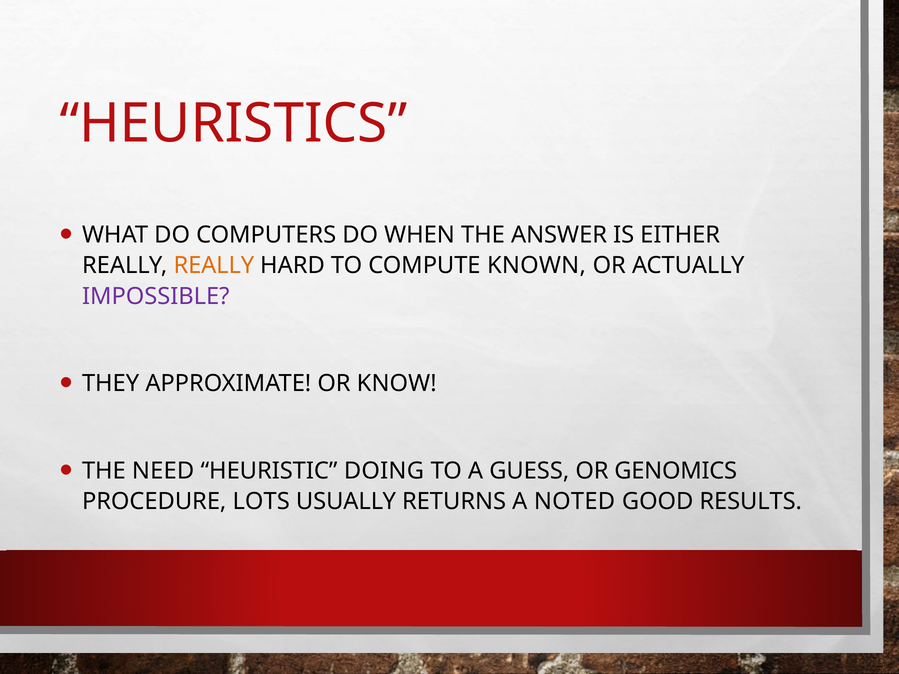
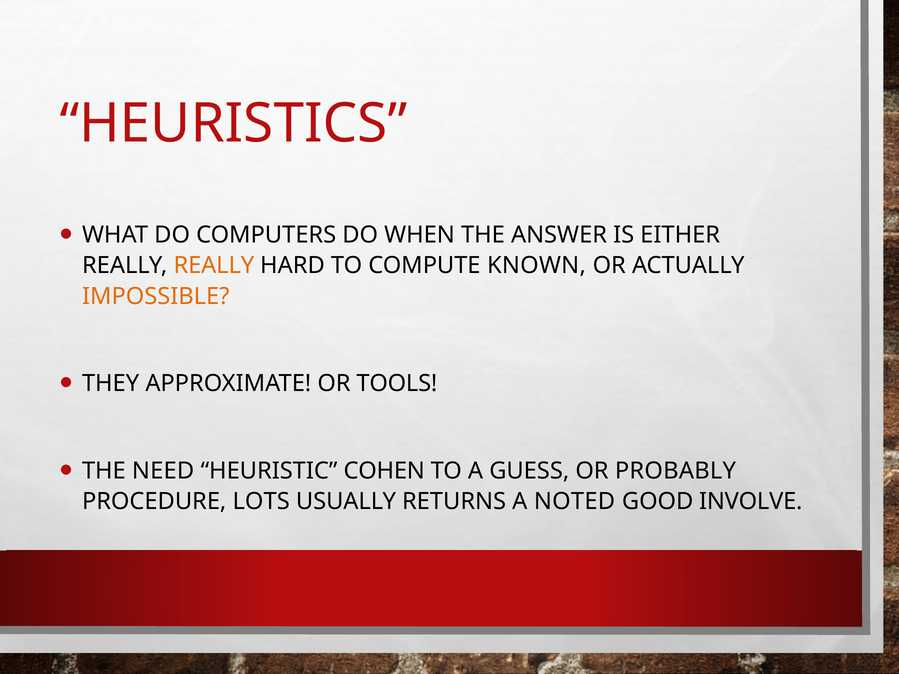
IMPOSSIBLE colour: purple -> orange (156, 296)
KNOW: KNOW -> TOOLS (397, 384)
DOING: DOING -> COHEN (384, 471)
GENOMICS: GENOMICS -> PROBABLY (675, 471)
RESULTS: RESULTS -> INVOLVE (751, 502)
